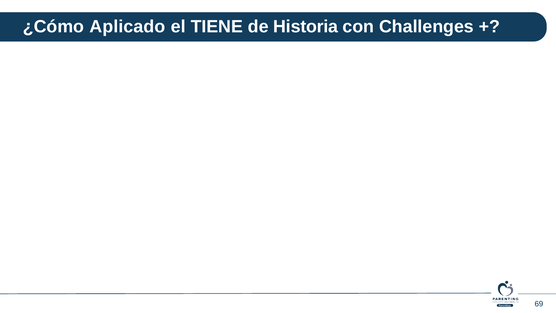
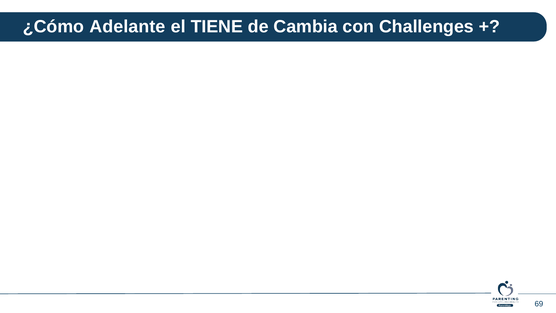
Aplicado: Aplicado -> Adelante (127, 27)
Historia: Historia -> Cambia (306, 27)
